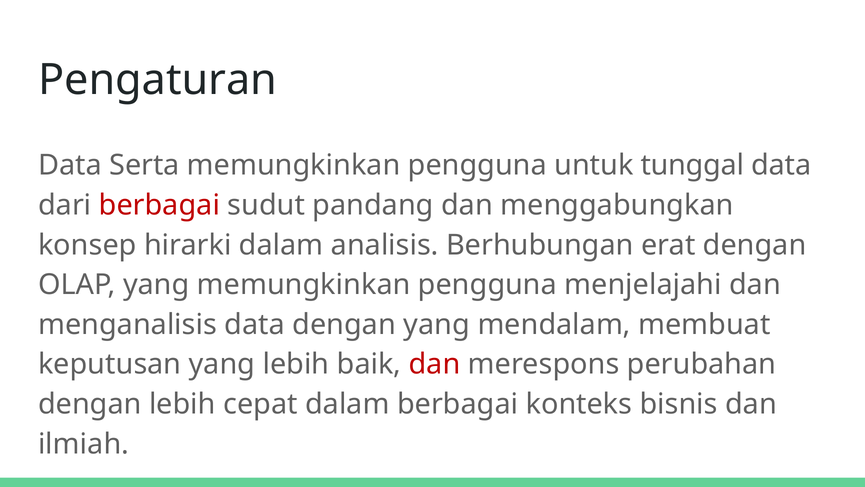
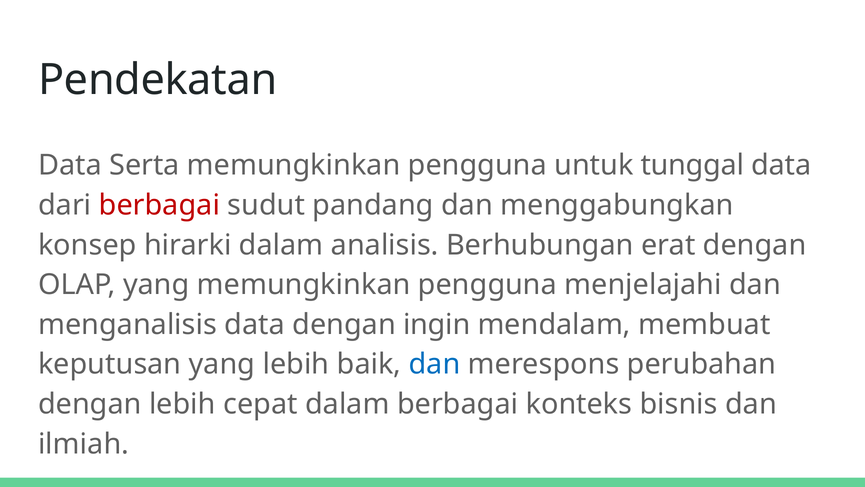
Pengaturan: Pengaturan -> Pendekatan (158, 80)
dengan yang: yang -> ingin (437, 324)
dan colour: red -> blue (435, 364)
